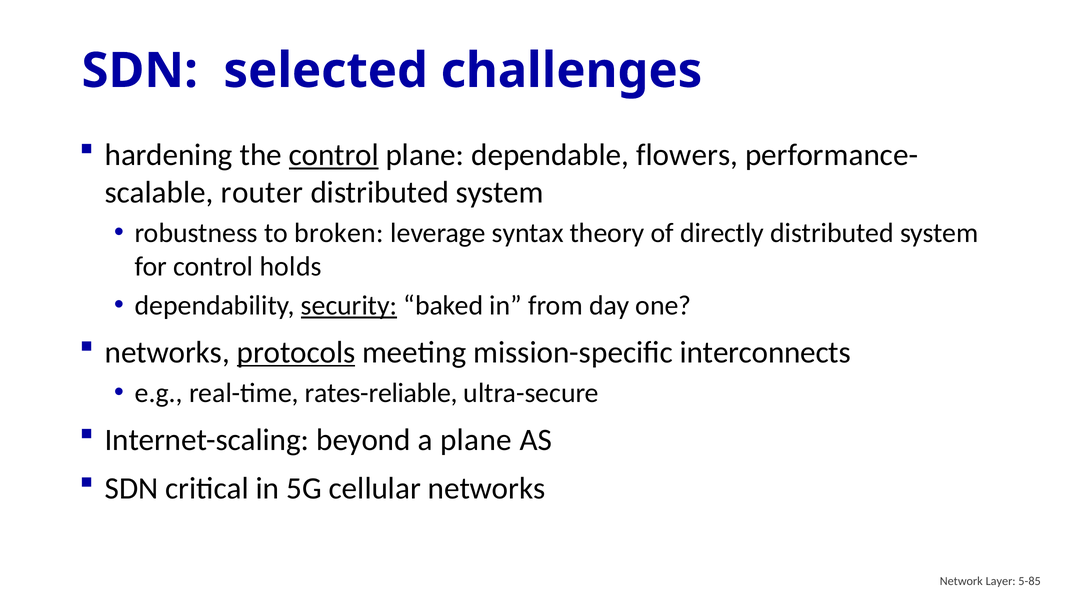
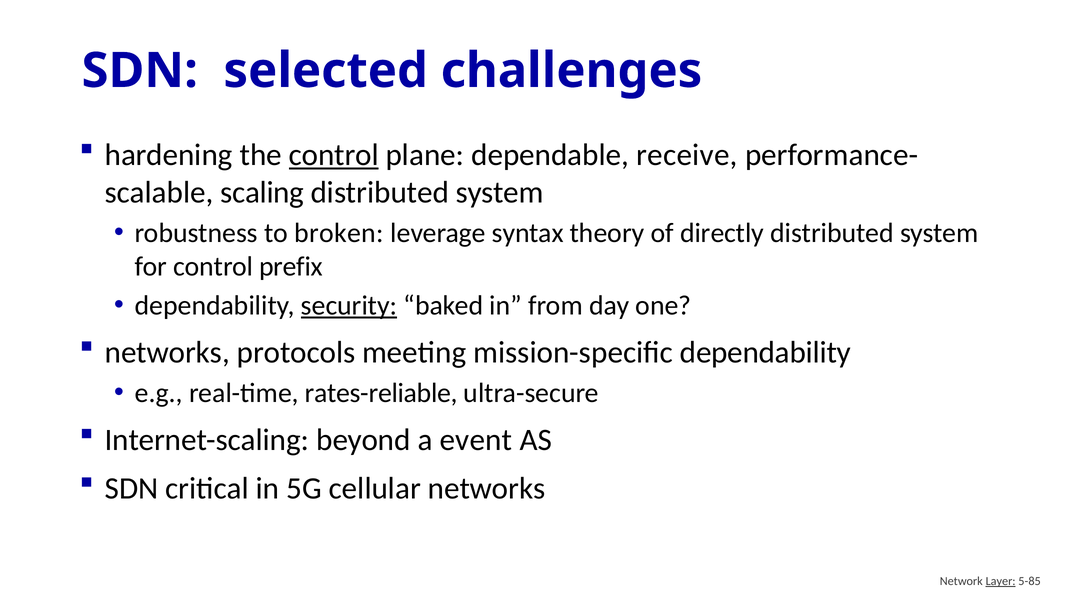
flowers: flowers -> receive (687, 155)
router: router -> scaling (262, 193)
holds: holds -> prefix (291, 267)
protocols underline: present -> none (296, 353)
mission-specific interconnects: interconnects -> dependability (765, 353)
a plane: plane -> event (476, 440)
Layer underline: none -> present (1001, 582)
